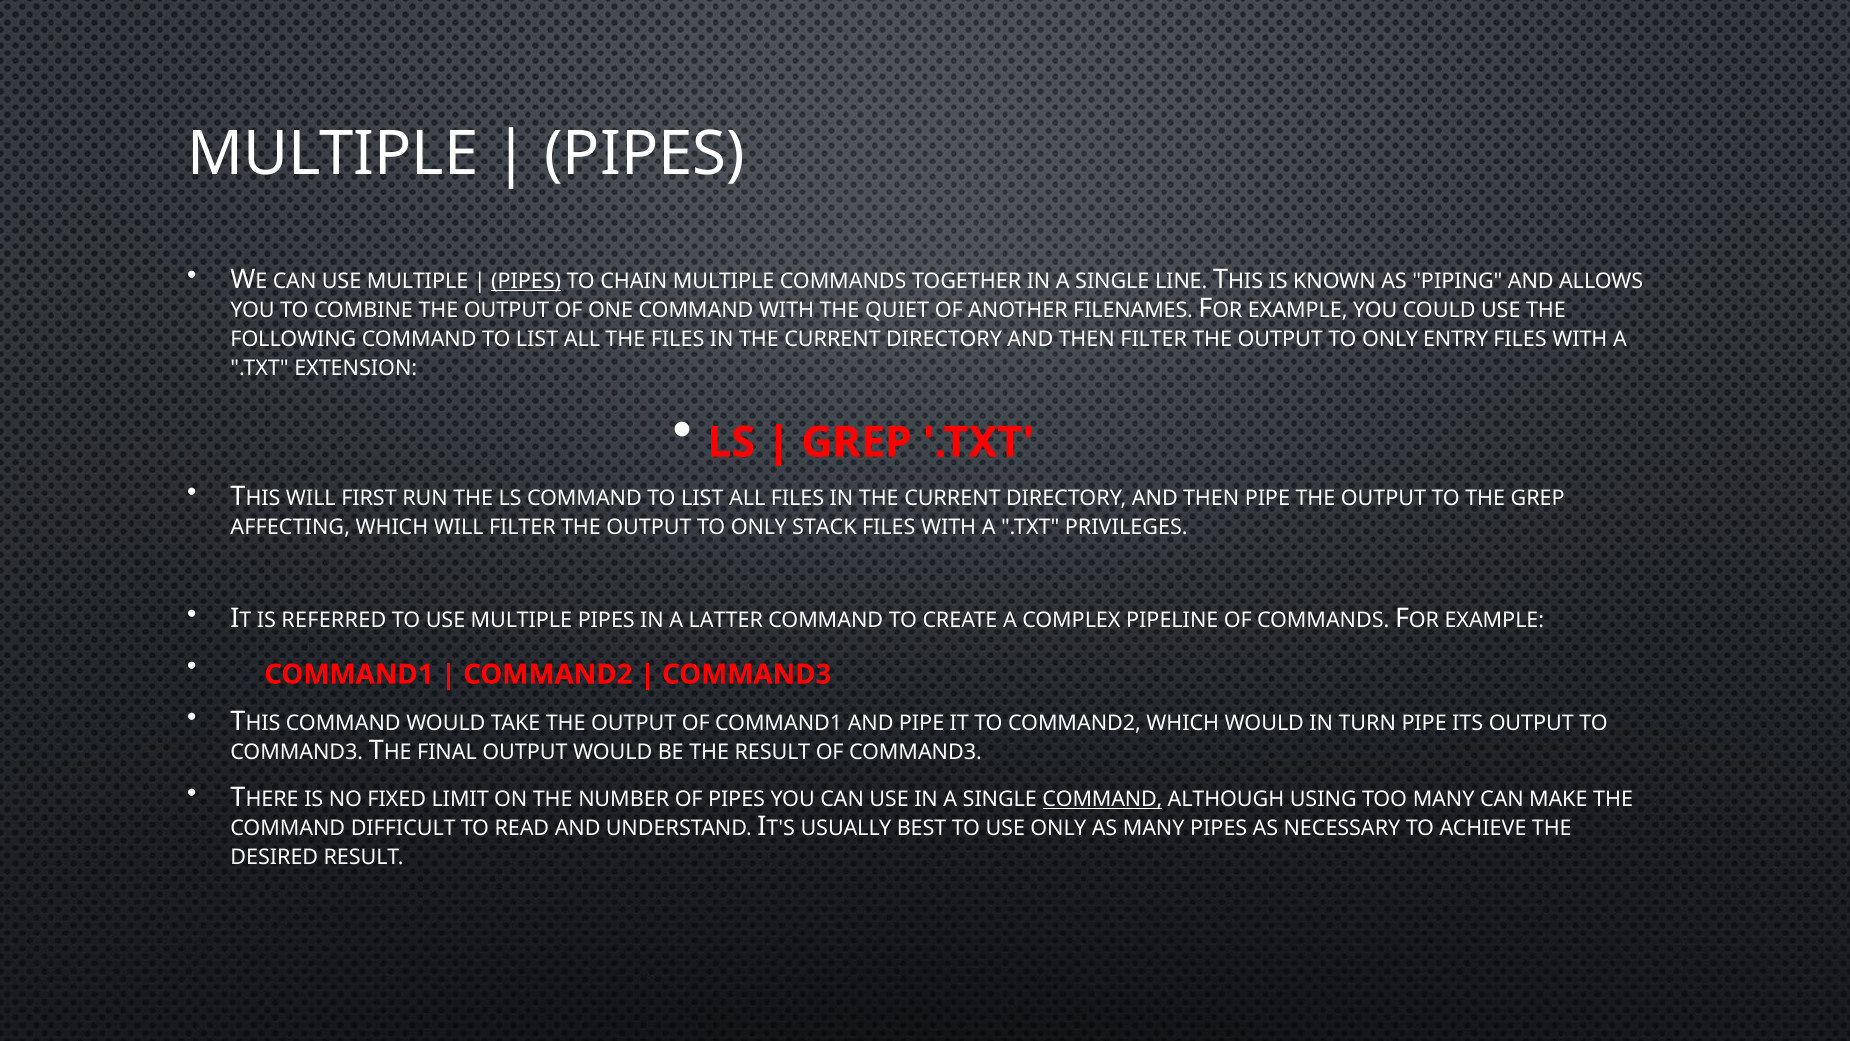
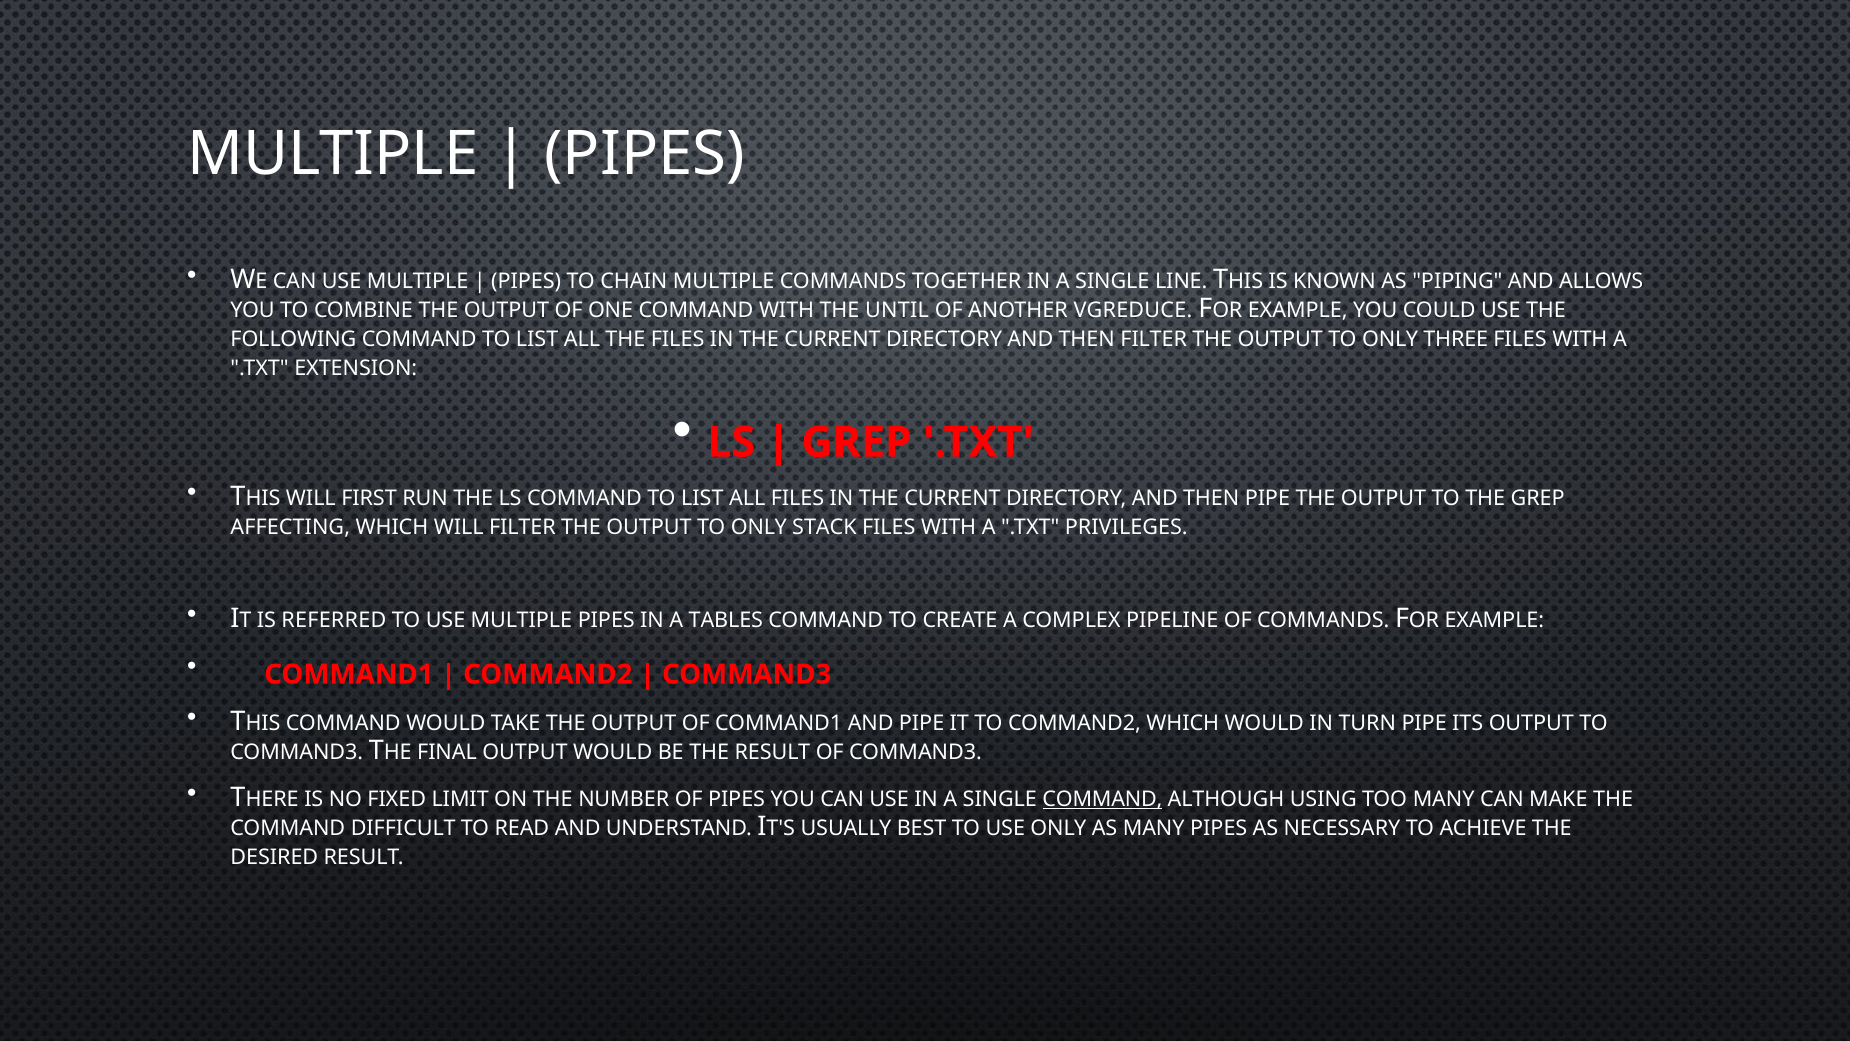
PIPES underline: present -> none (526, 281)
QUIET: QUIET -> UNTIL (897, 310)
FILENAMES: FILENAMES -> VGREDUCE (1133, 310)
ENTRY: ENTRY -> THREE (1456, 340)
LATTER: LATTER -> TABLES (726, 620)
